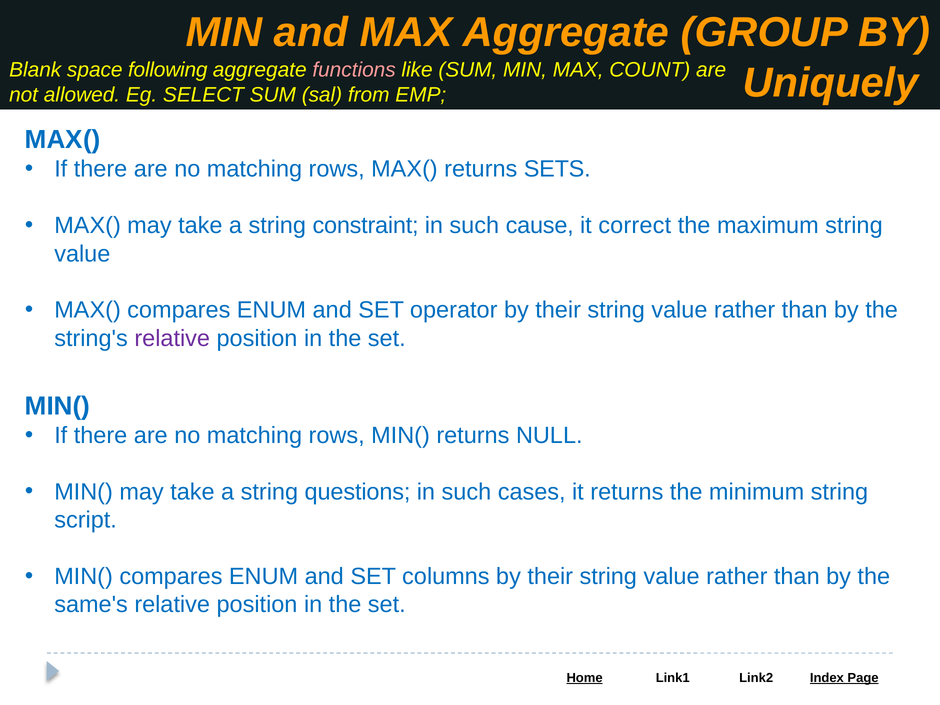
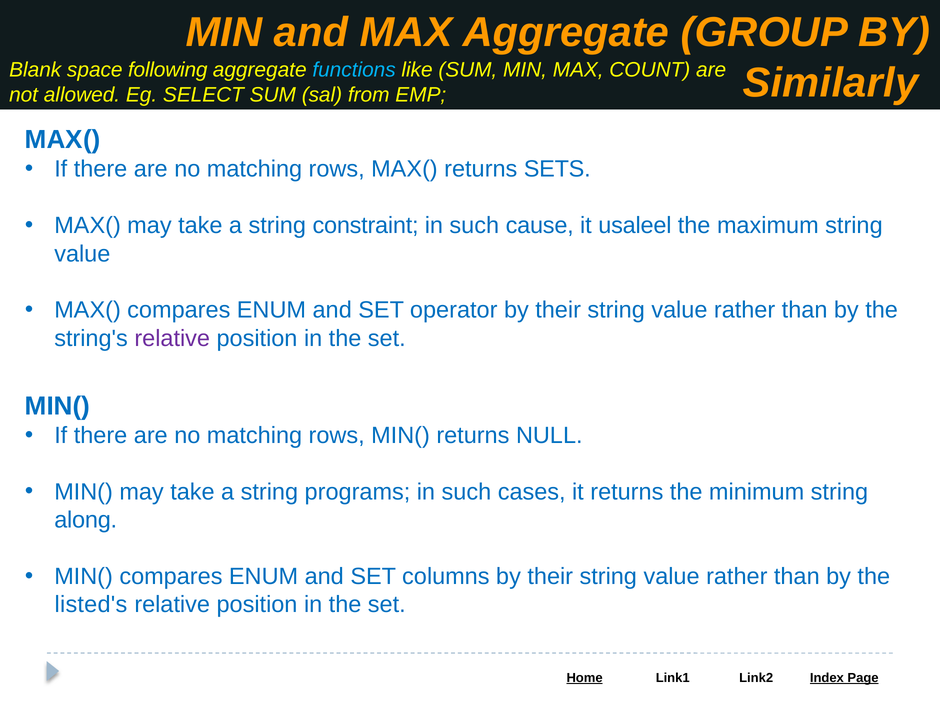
functions colour: pink -> light blue (354, 70)
Uniquely: Uniquely -> Similarly (831, 83)
correct: correct -> usaleel (635, 226)
questions: questions -> programs (357, 492)
script: script -> along (86, 520)
same's: same's -> listed's (91, 605)
